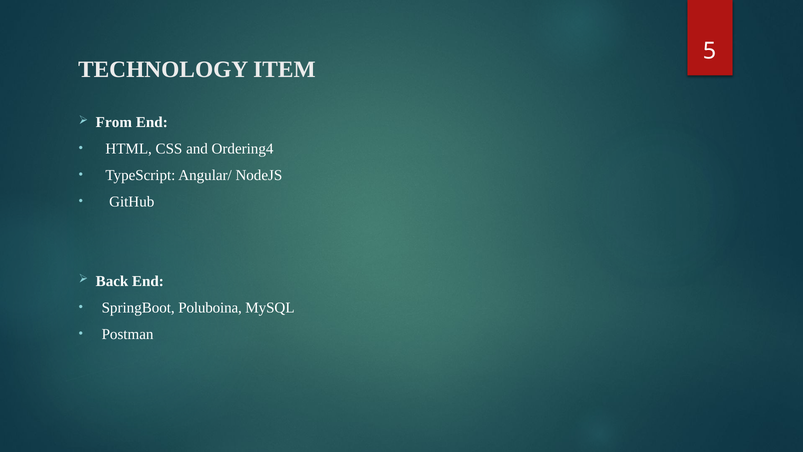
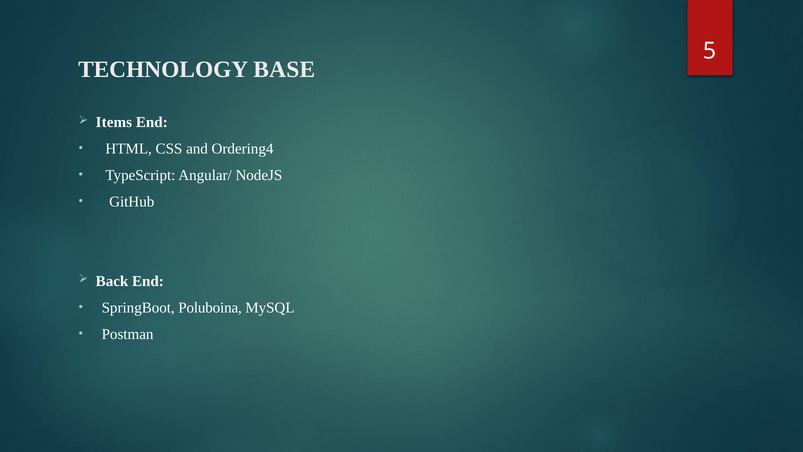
ITEM: ITEM -> BASE (284, 69)
From: From -> Items (114, 122)
